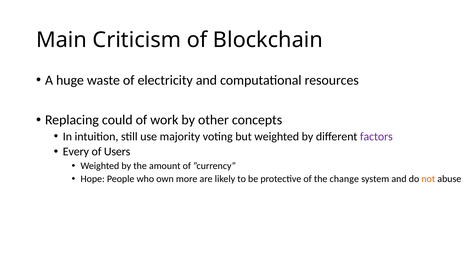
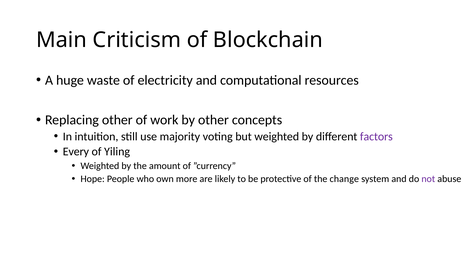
Replacing could: could -> other (117, 120)
Users: Users -> Yiling (117, 151)
not colour: orange -> purple (428, 179)
